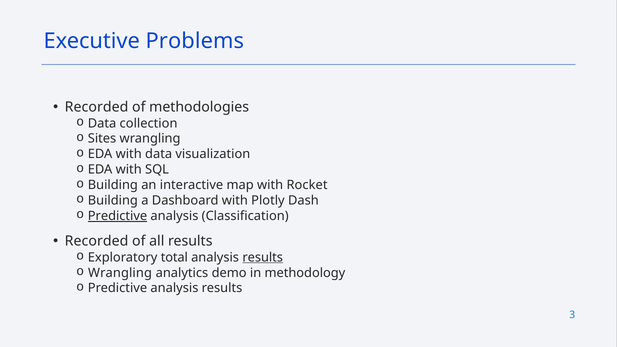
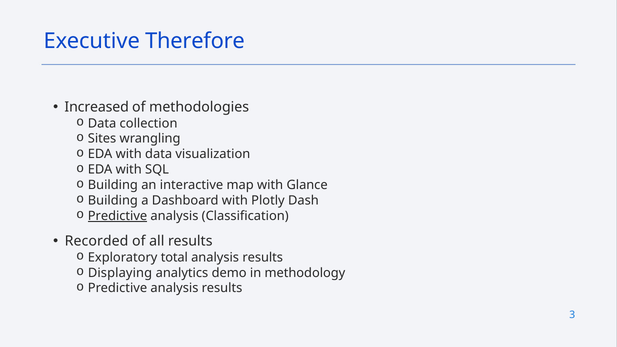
Problems: Problems -> Therefore (195, 41)
Recorded: Recorded -> Increased (97, 107)
Rocket: Rocket -> Glance (307, 185)
results underline: present -> none (263, 257)
Wrangling: Wrangling -> Displaying (120, 273)
